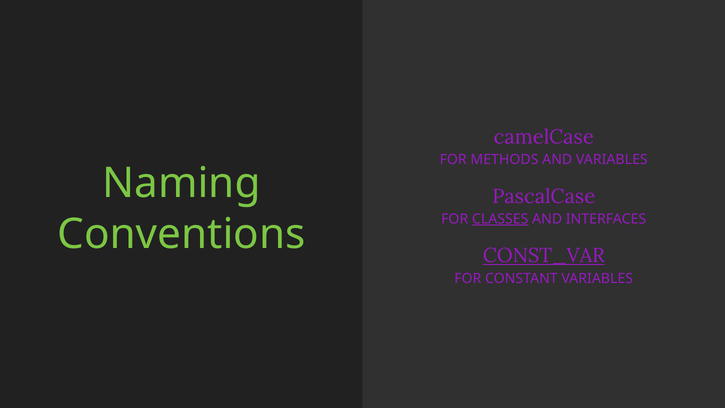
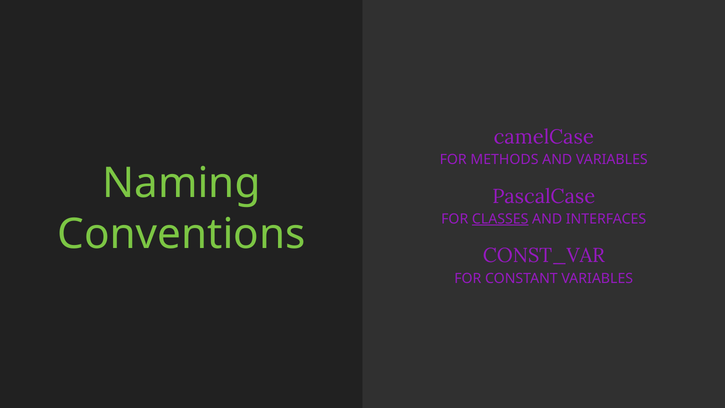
CONST_VAR underline: present -> none (544, 256)
